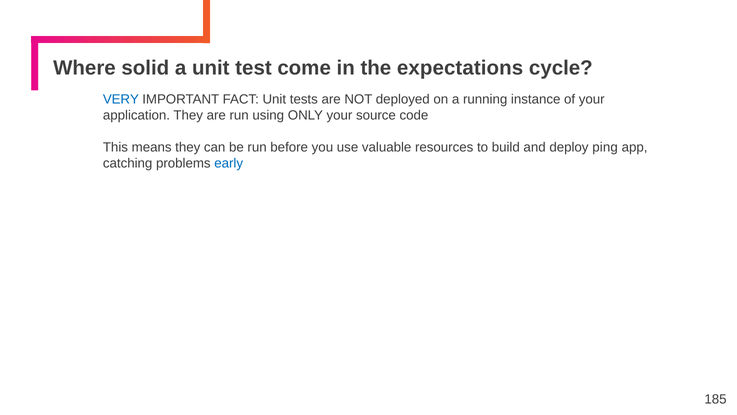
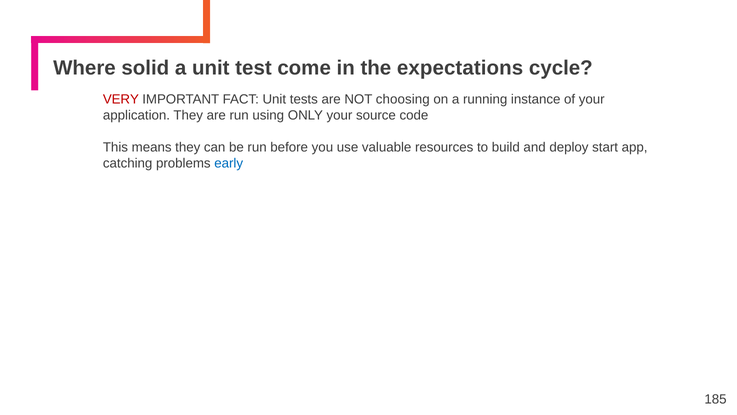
VERY colour: blue -> red (121, 99)
deployed: deployed -> choosing (403, 99)
ping: ping -> start (605, 147)
